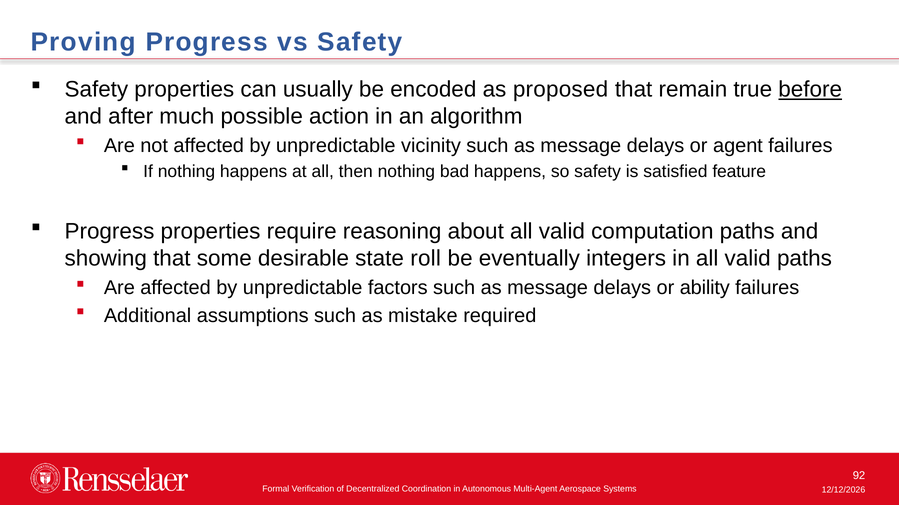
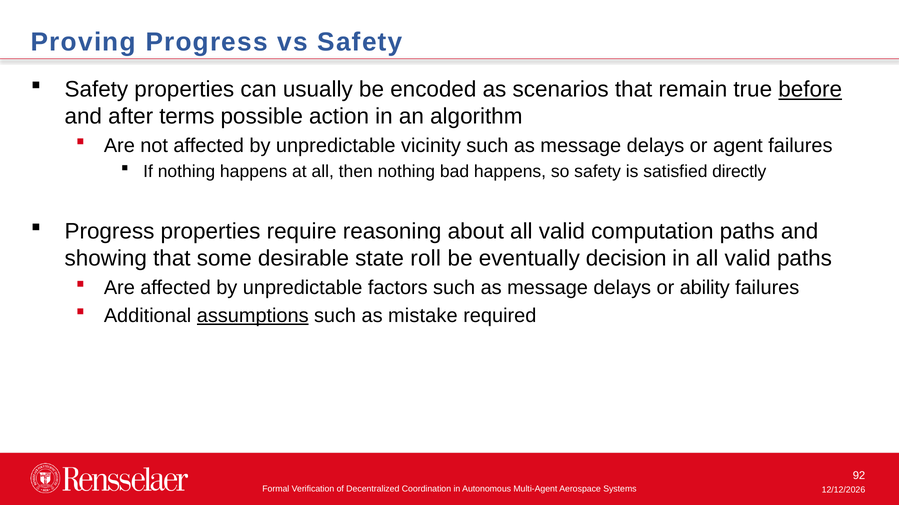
proposed: proposed -> scenarios (561, 90)
much: much -> terms (187, 117)
feature: feature -> directly (739, 172)
integers: integers -> decision (626, 259)
assumptions underline: none -> present (253, 316)
